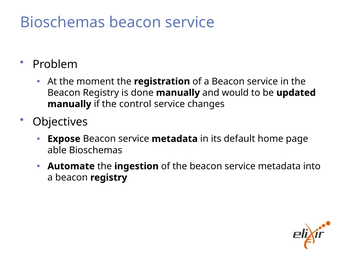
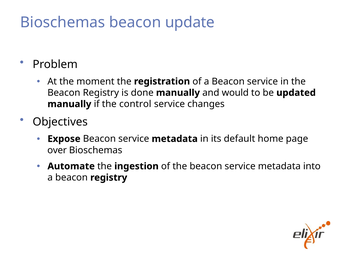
Bioschemas beacon service: service -> update (190, 22)
able: able -> over (57, 150)
